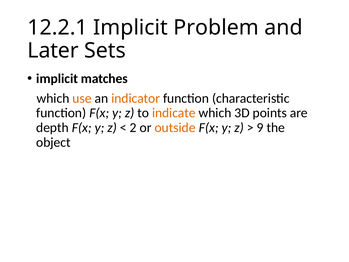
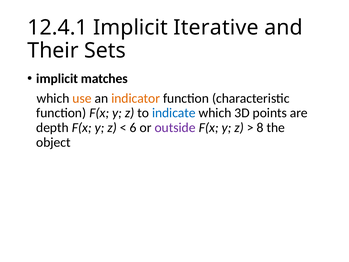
12.2.1: 12.2.1 -> 12.4.1 (58, 28)
Problem: Problem -> Iterative (216, 28)
Later: Later -> Their (53, 51)
indicate colour: orange -> blue (174, 113)
2: 2 -> 6 (133, 128)
outside colour: orange -> purple (175, 128)
9: 9 -> 8 (260, 128)
